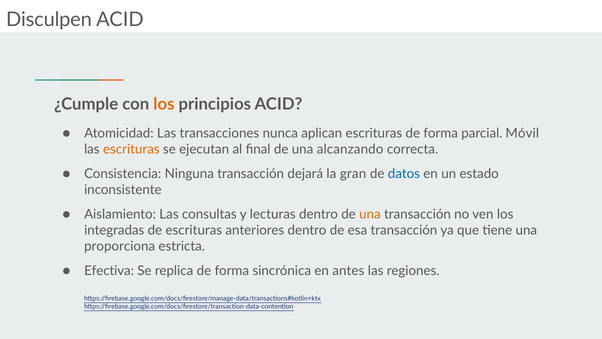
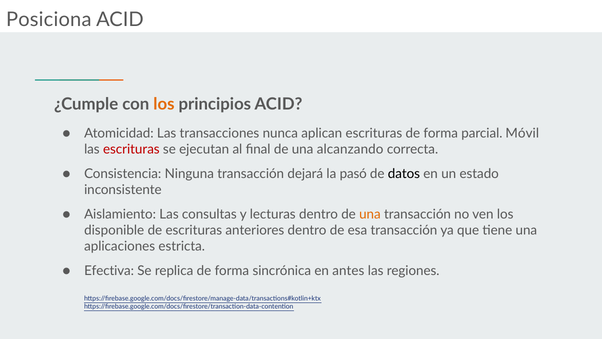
Disculpen: Disculpen -> Posiciona (49, 19)
escrituras colour: orange -> red (131, 149)
gran: gran -> pasó (353, 174)
datos colour: blue -> black (404, 174)
integradas: integradas -> disponible (114, 230)
proporciona: proporciona -> aplicaciones (120, 246)
